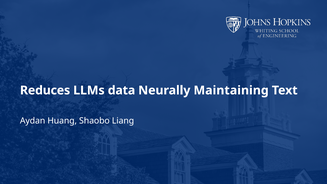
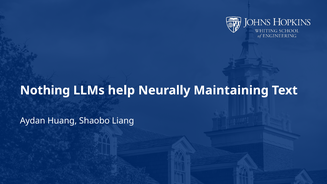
Reduces: Reduces -> Nothing (45, 90)
data: data -> help (121, 90)
